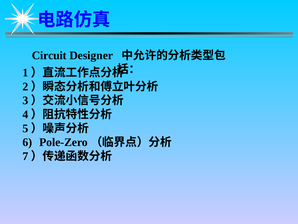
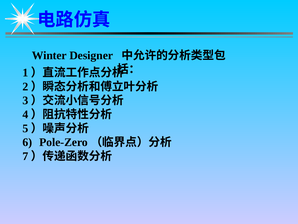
Circuit: Circuit -> Winter (49, 55)
